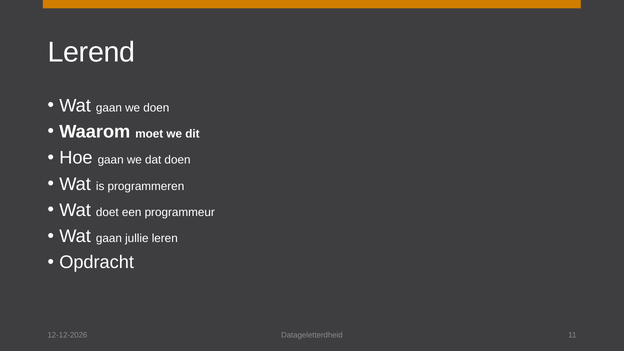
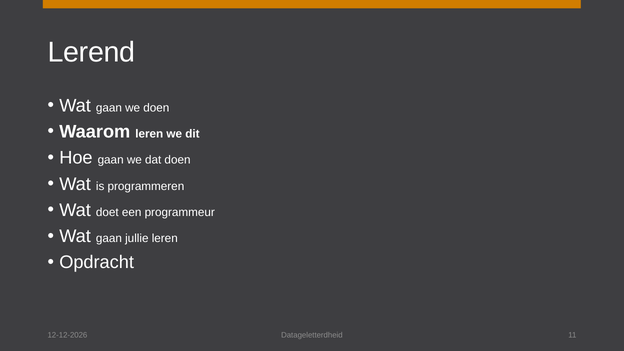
Waarom moet: moet -> leren (149, 134)
